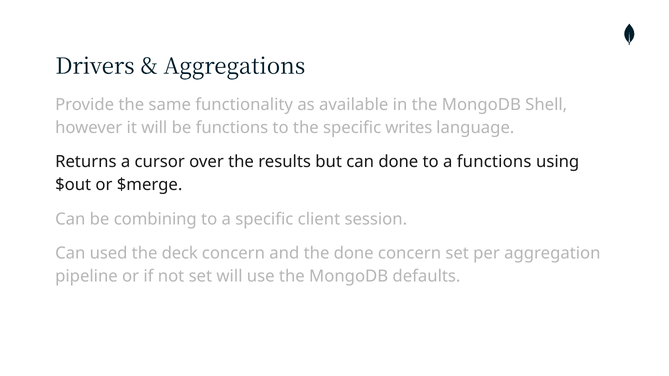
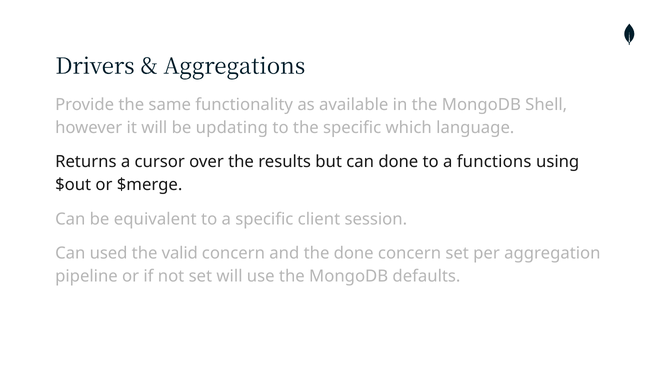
be functions: functions -> updating (232, 128)
writes: writes -> which (409, 128)
combining: combining -> equivalent (155, 219)
deck: deck -> valid (180, 253)
